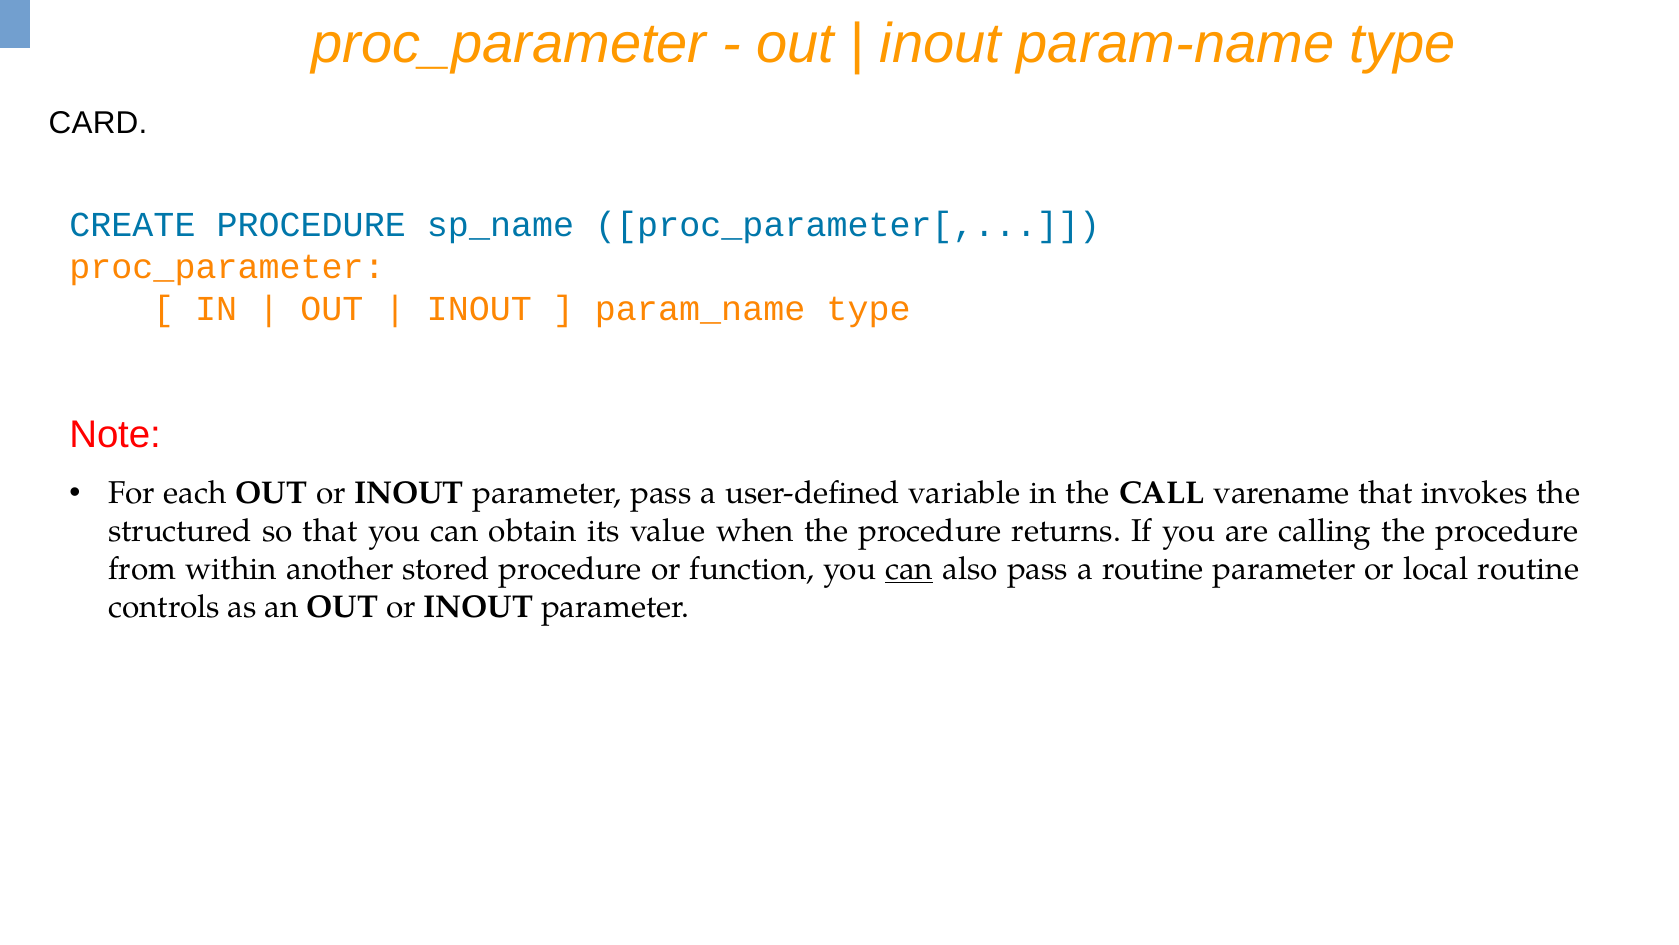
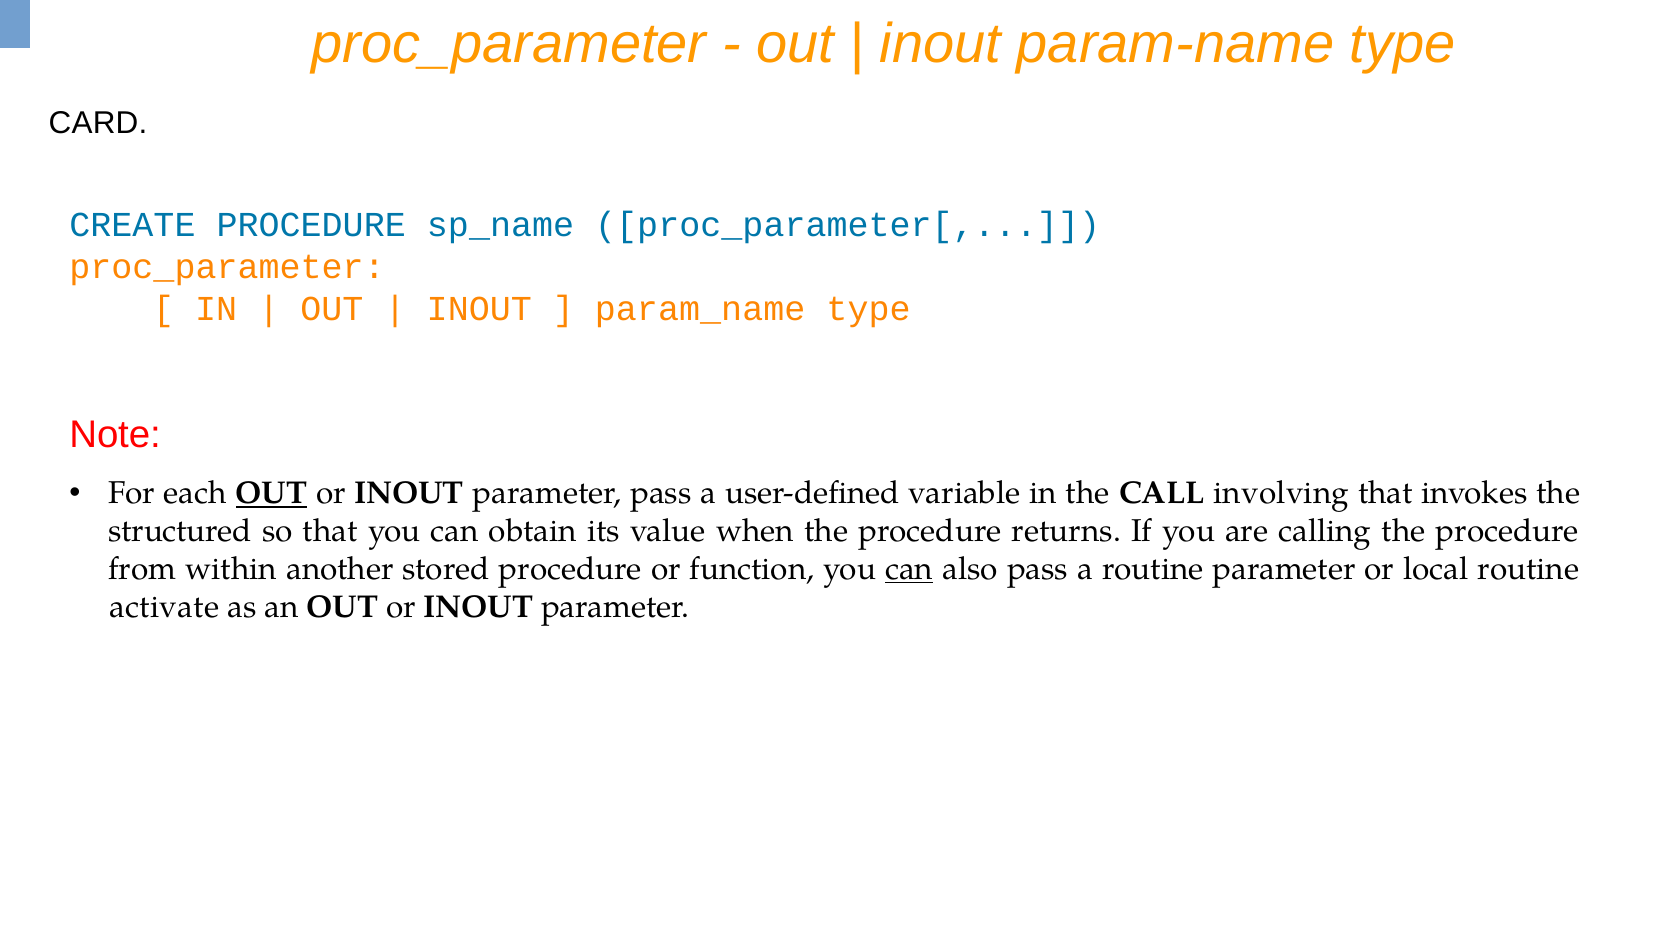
OUT underline: none -> present (272, 493)
varename: varename -> involving (1281, 493)
controls: controls -> activate (164, 606)
